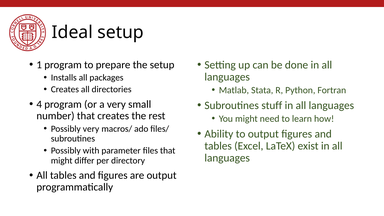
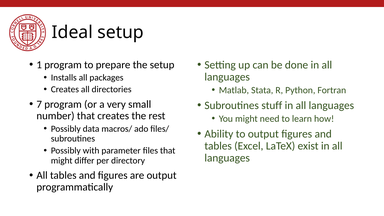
4: 4 -> 7 (39, 104)
Possibly very: very -> data (91, 129)
